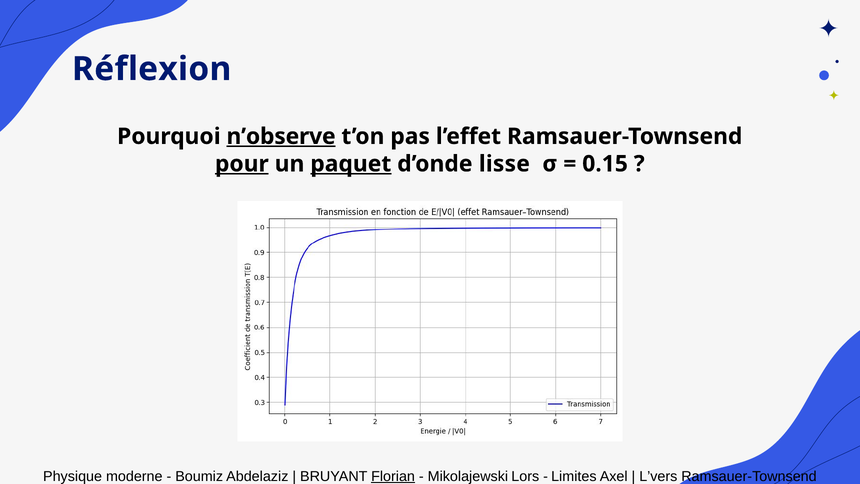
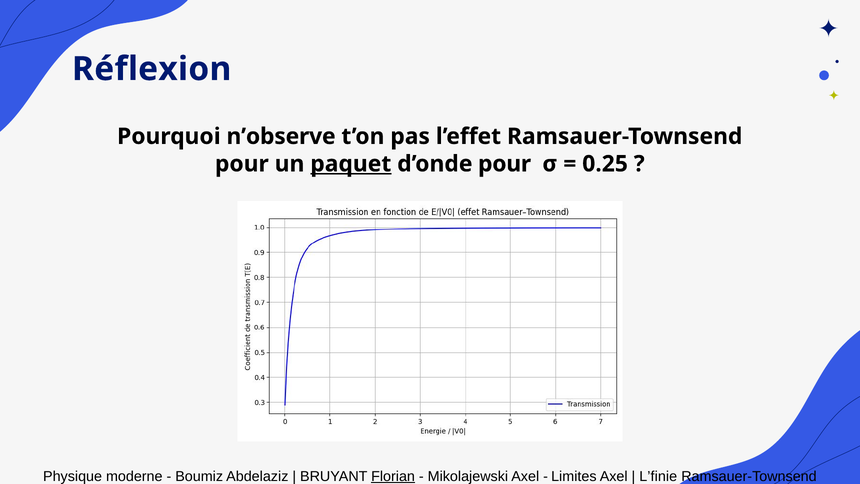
n’observe underline: present -> none (281, 136)
pour underline: present -> none (242, 164)
d’onde lisse: lisse -> pour (505, 164)
0.15: 0.15 -> 0.25 (605, 164)
Mikolajewski Lors: Lors -> Axel (525, 476)
L’vers: L’vers -> L’finie (658, 476)
